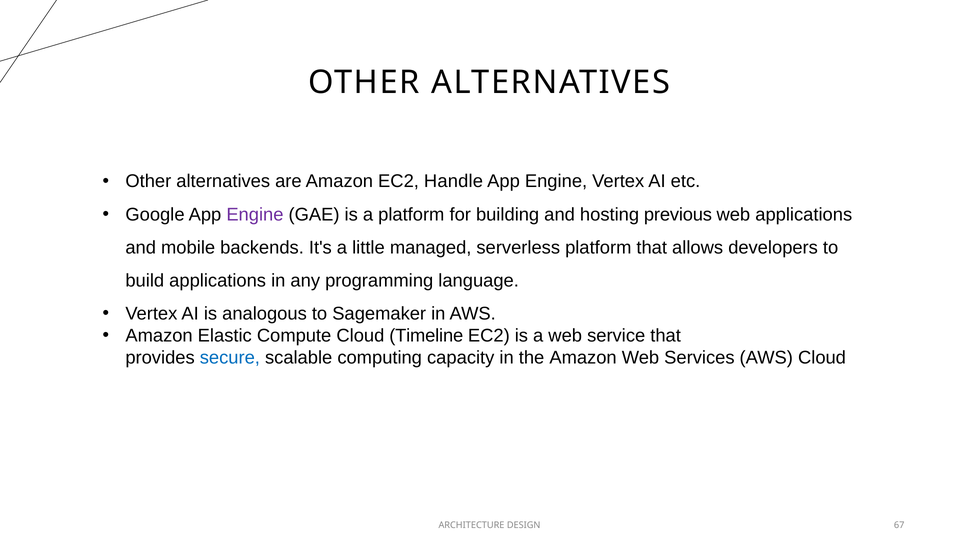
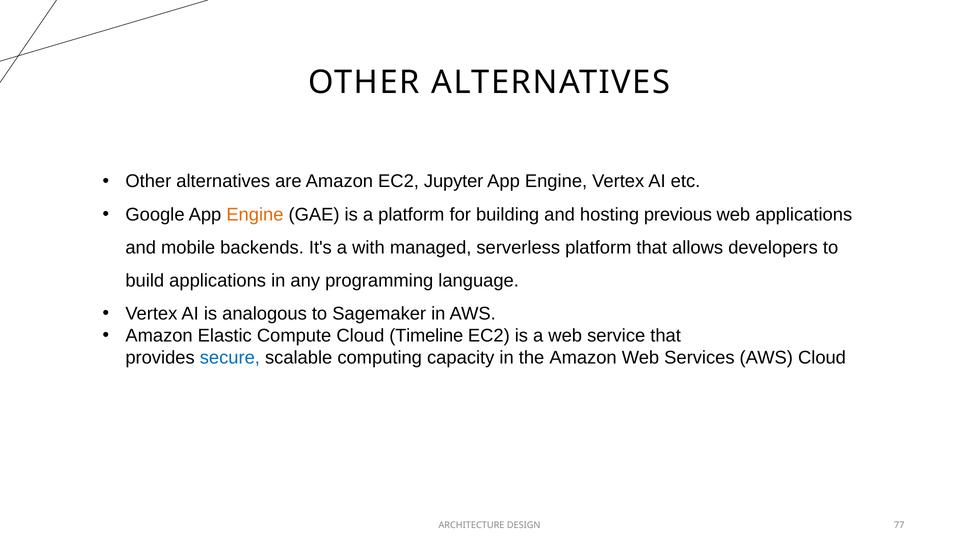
Handle: Handle -> Jupyter (454, 181)
Engine colour: purple -> orange (255, 214)
little: little -> with (368, 247)
67: 67 -> 77 (899, 525)
